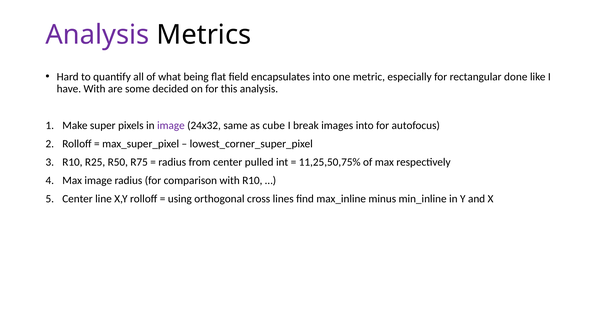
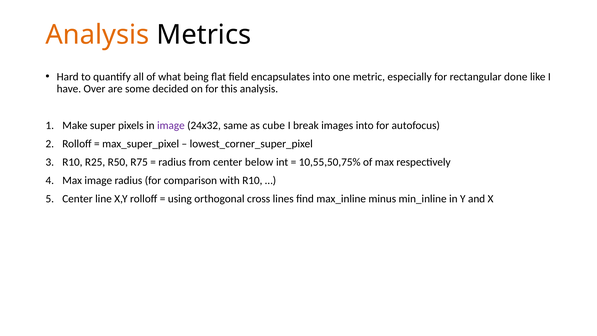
Analysis colour: purple -> orange (97, 35)
have With: With -> Over (95, 89)
pulled: pulled -> below (259, 162)
11,25,50,75%: 11,25,50,75% -> 10,55,50,75% (330, 162)
